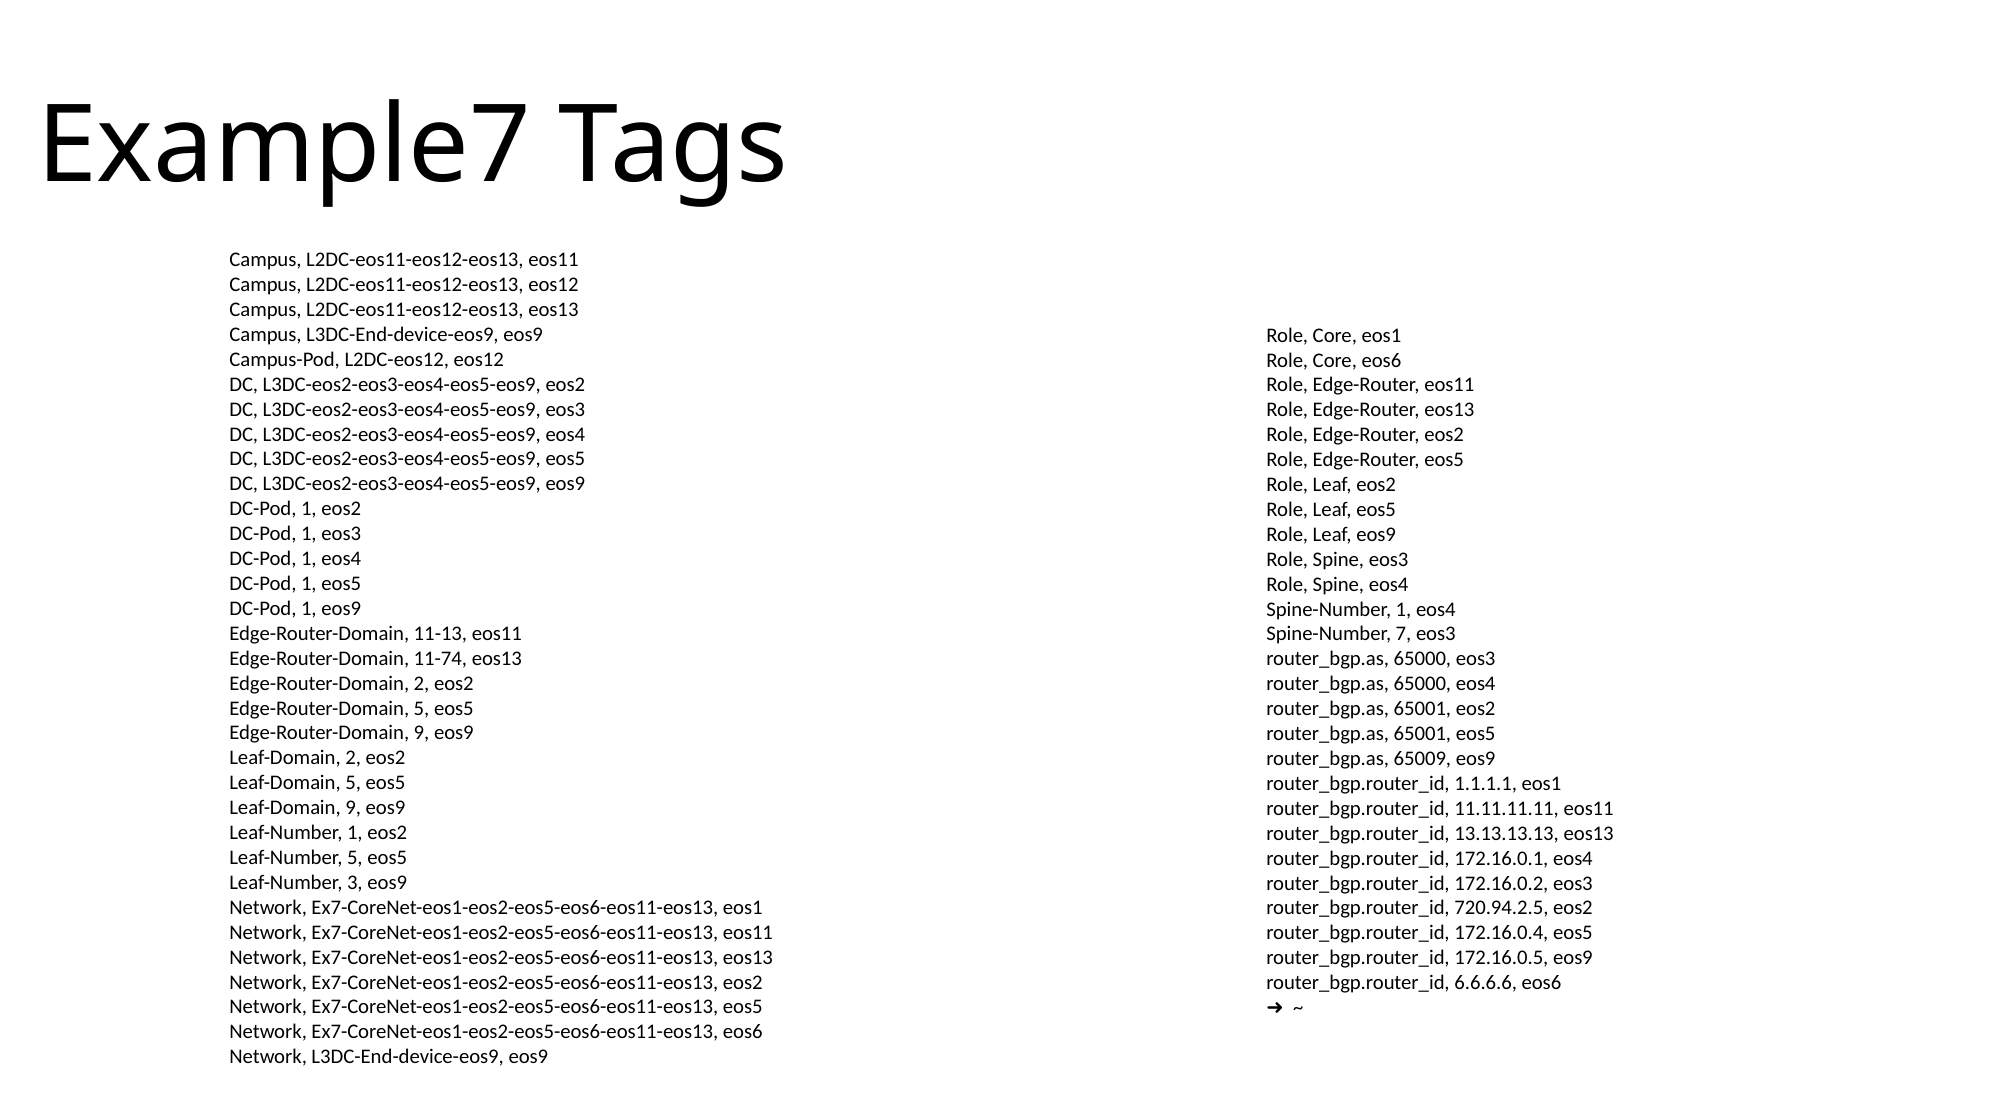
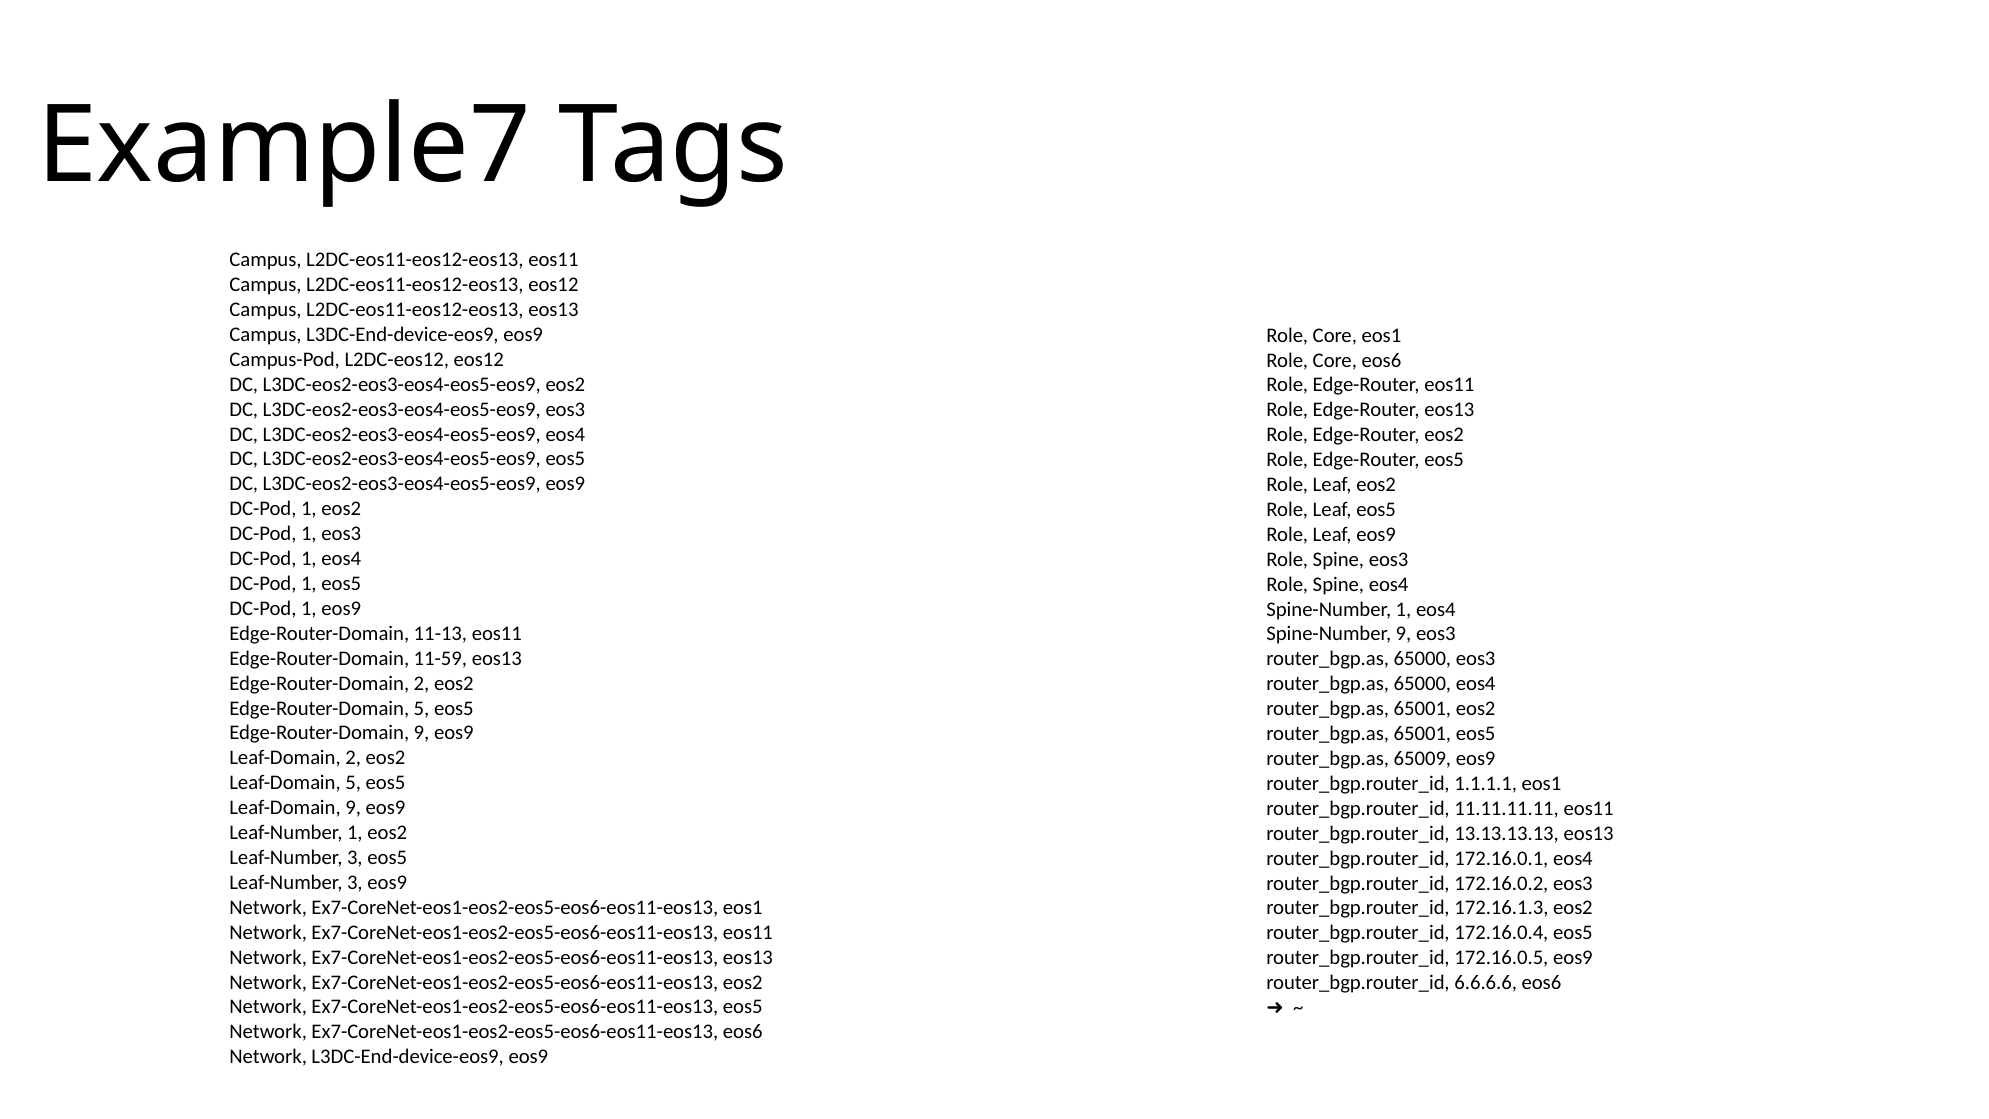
Spine-Number 7: 7 -> 9 (1403, 634)
11-74: 11-74 -> 11-59 (440, 658)
5: 5 -> 3 (355, 857)
720.94.2.5: 720.94.2.5 -> 172.16.1.3 (1501, 908)
